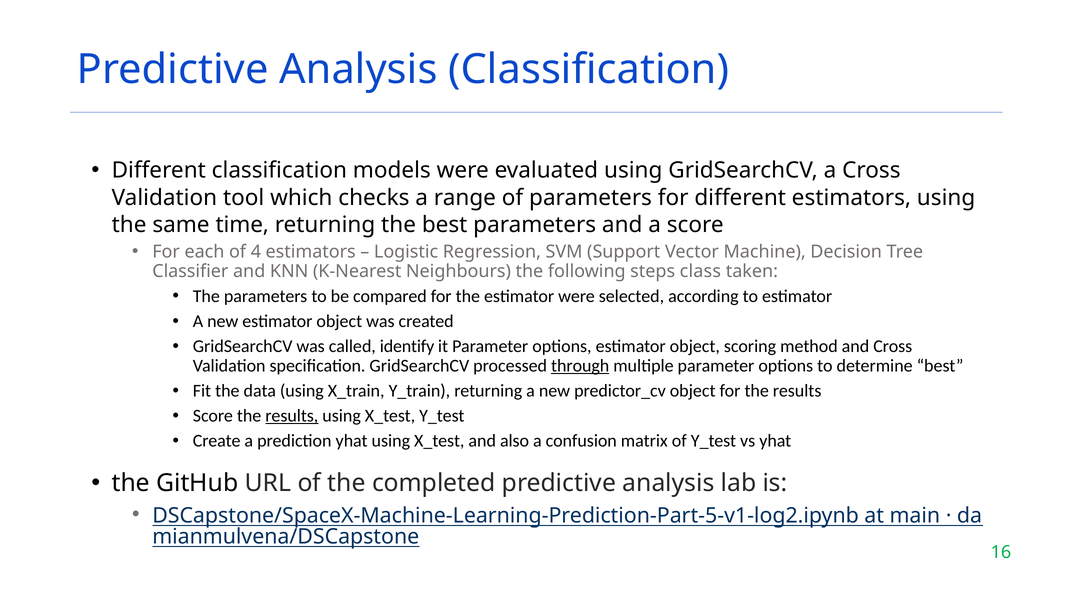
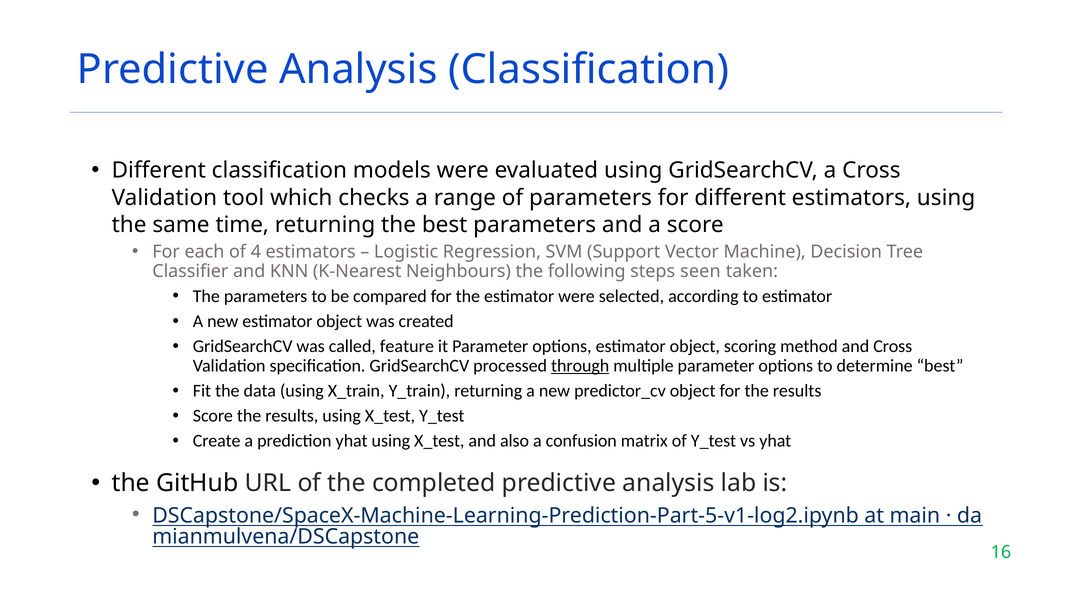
class: class -> seen (700, 271)
identify: identify -> feature (407, 346)
results underline: present -> none (292, 416)
